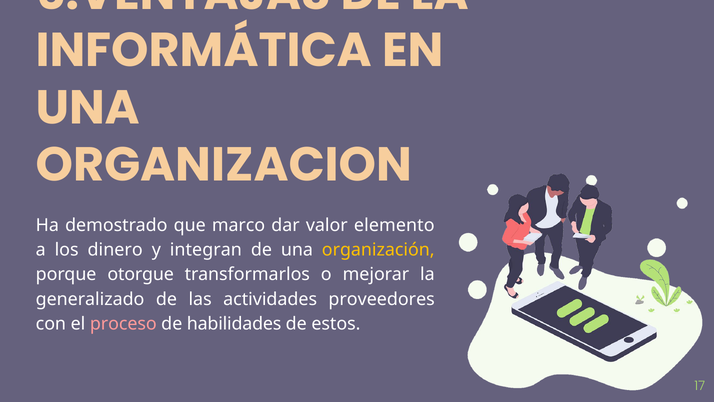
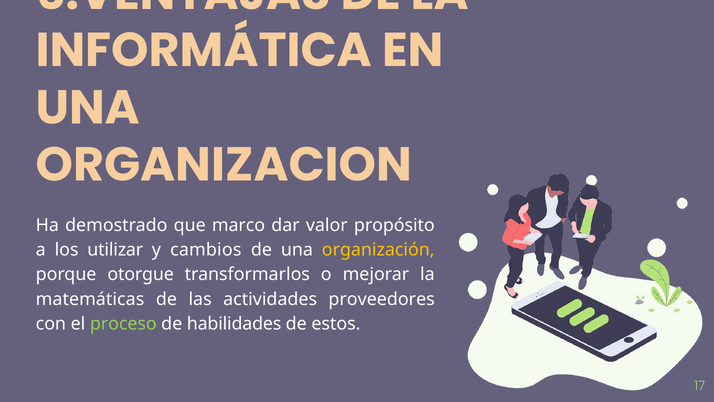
elemento: elemento -> propósito (394, 225)
dinero: dinero -> utilizar (115, 250)
integran: integran -> cambios (206, 250)
generalizado: generalizado -> matemáticas (90, 299)
proceso colour: pink -> light green (123, 324)
